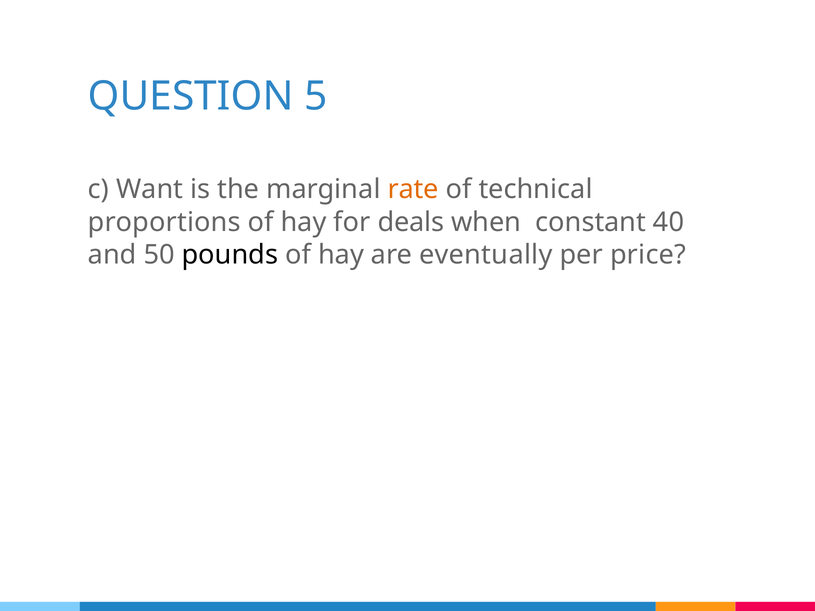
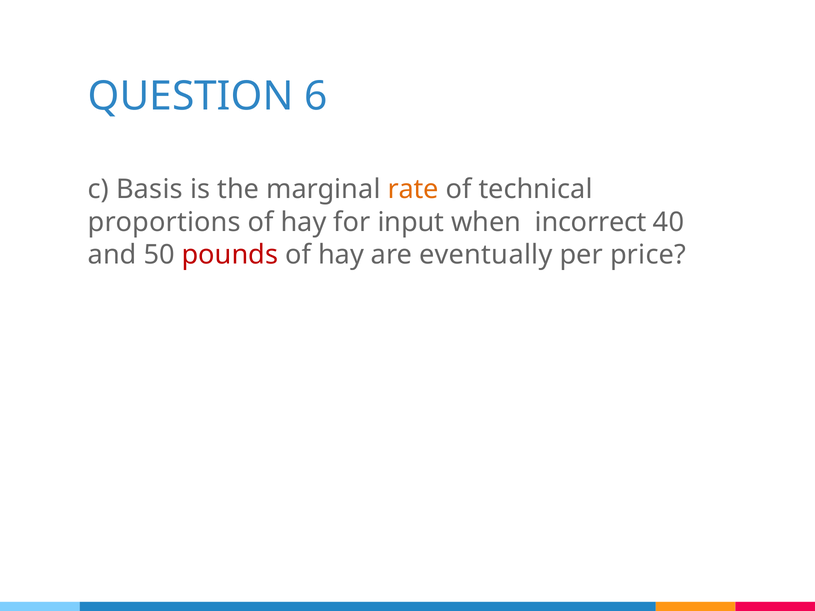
5: 5 -> 6 (316, 97)
Want: Want -> Basis (149, 190)
deals: deals -> input (411, 222)
constant: constant -> incorrect (591, 222)
pounds colour: black -> red (230, 255)
